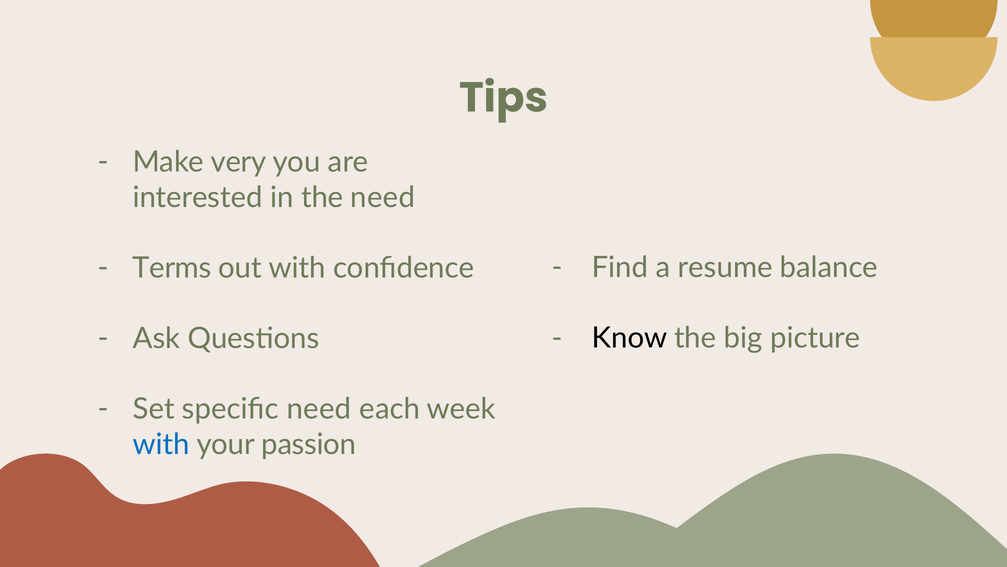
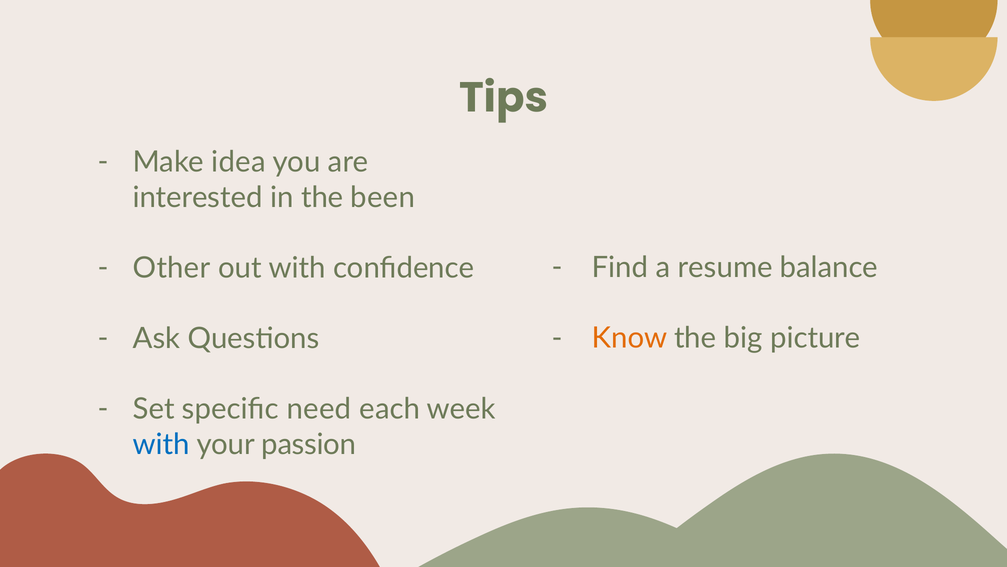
very: very -> idea (238, 162)
the need: need -> been (383, 197)
Terms: Terms -> Other (172, 268)
Know colour: black -> orange (629, 338)
